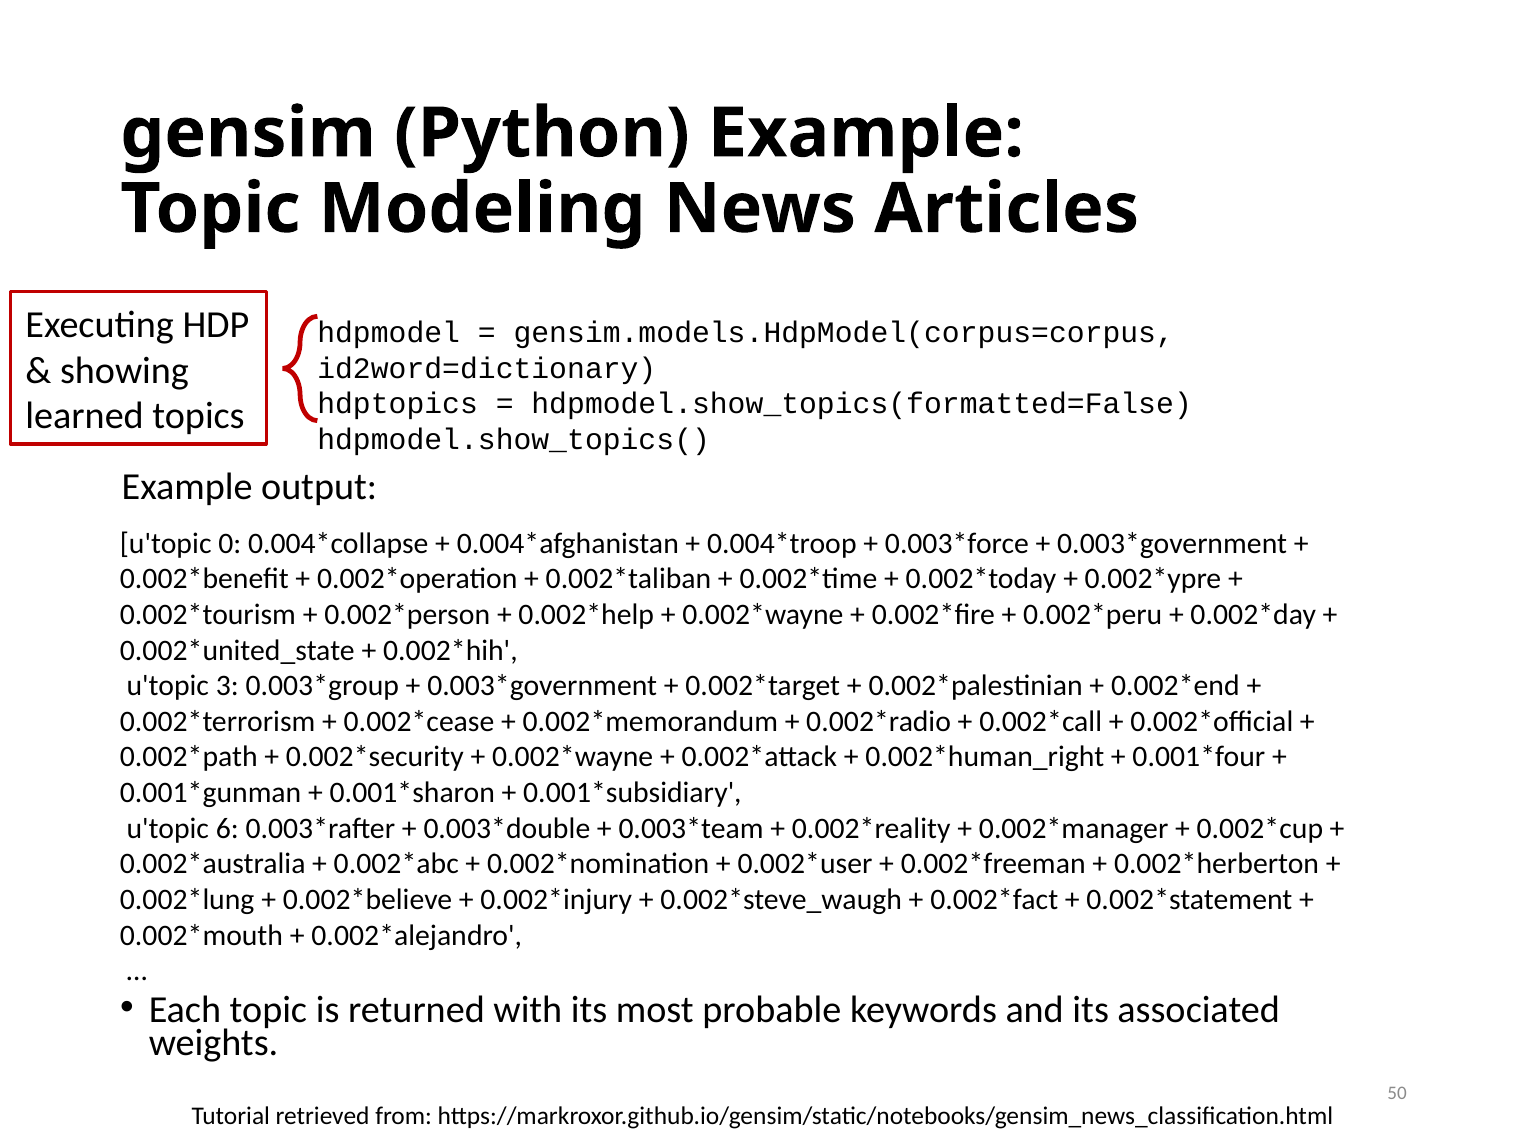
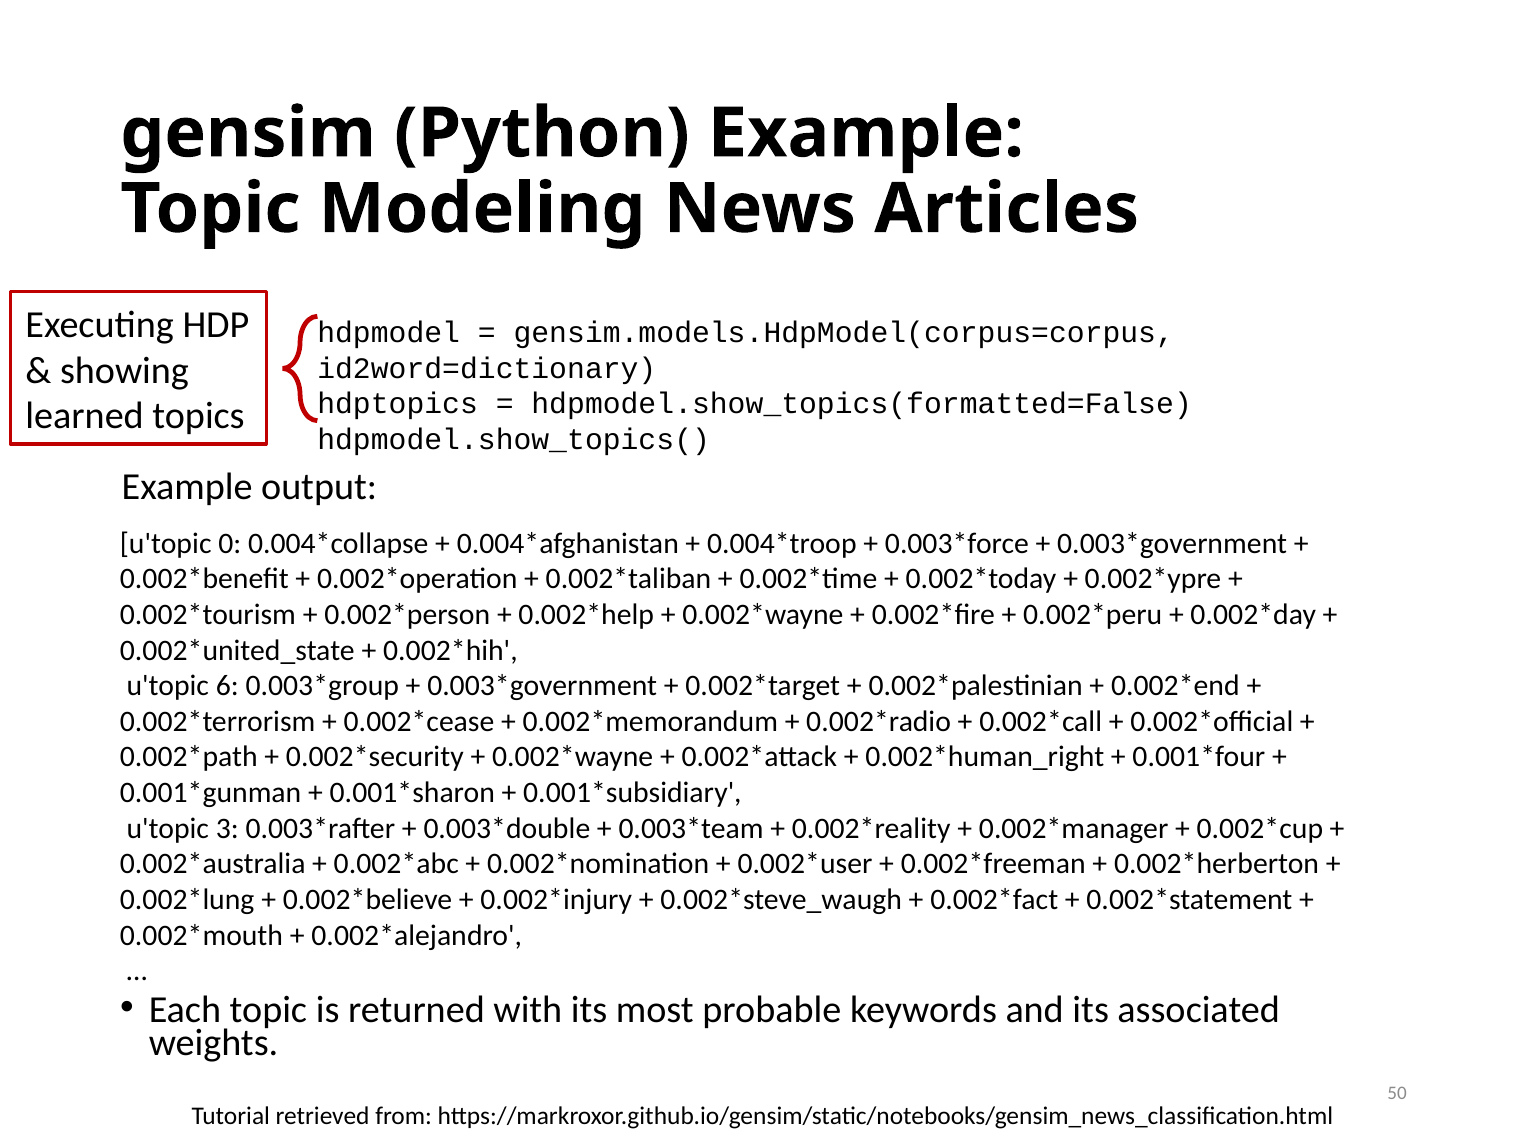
3: 3 -> 6 (227, 686)
6: 6 -> 3 (227, 829)
